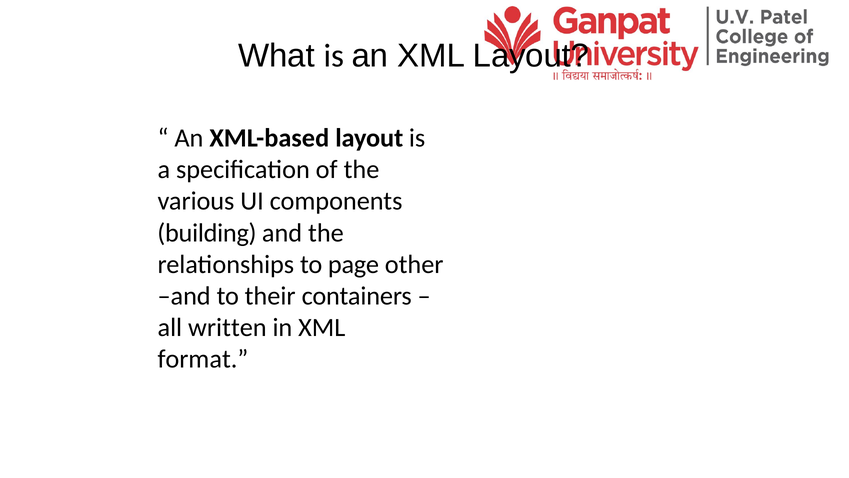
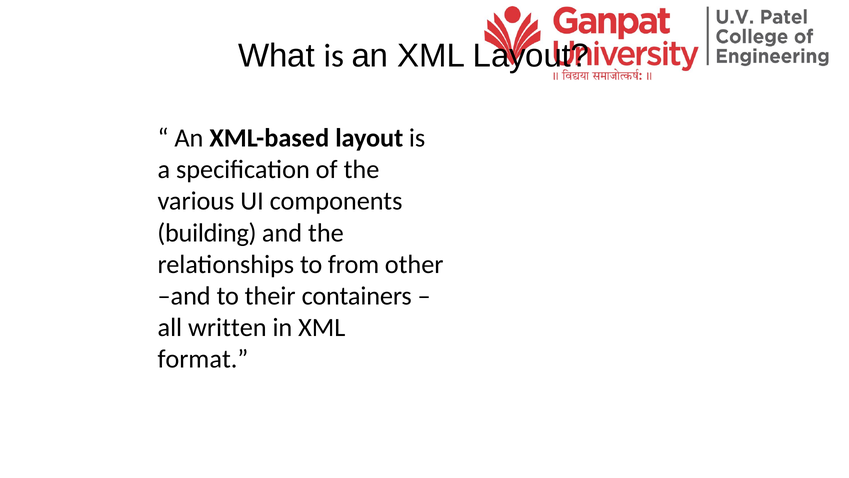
page: page -> from (353, 264)
